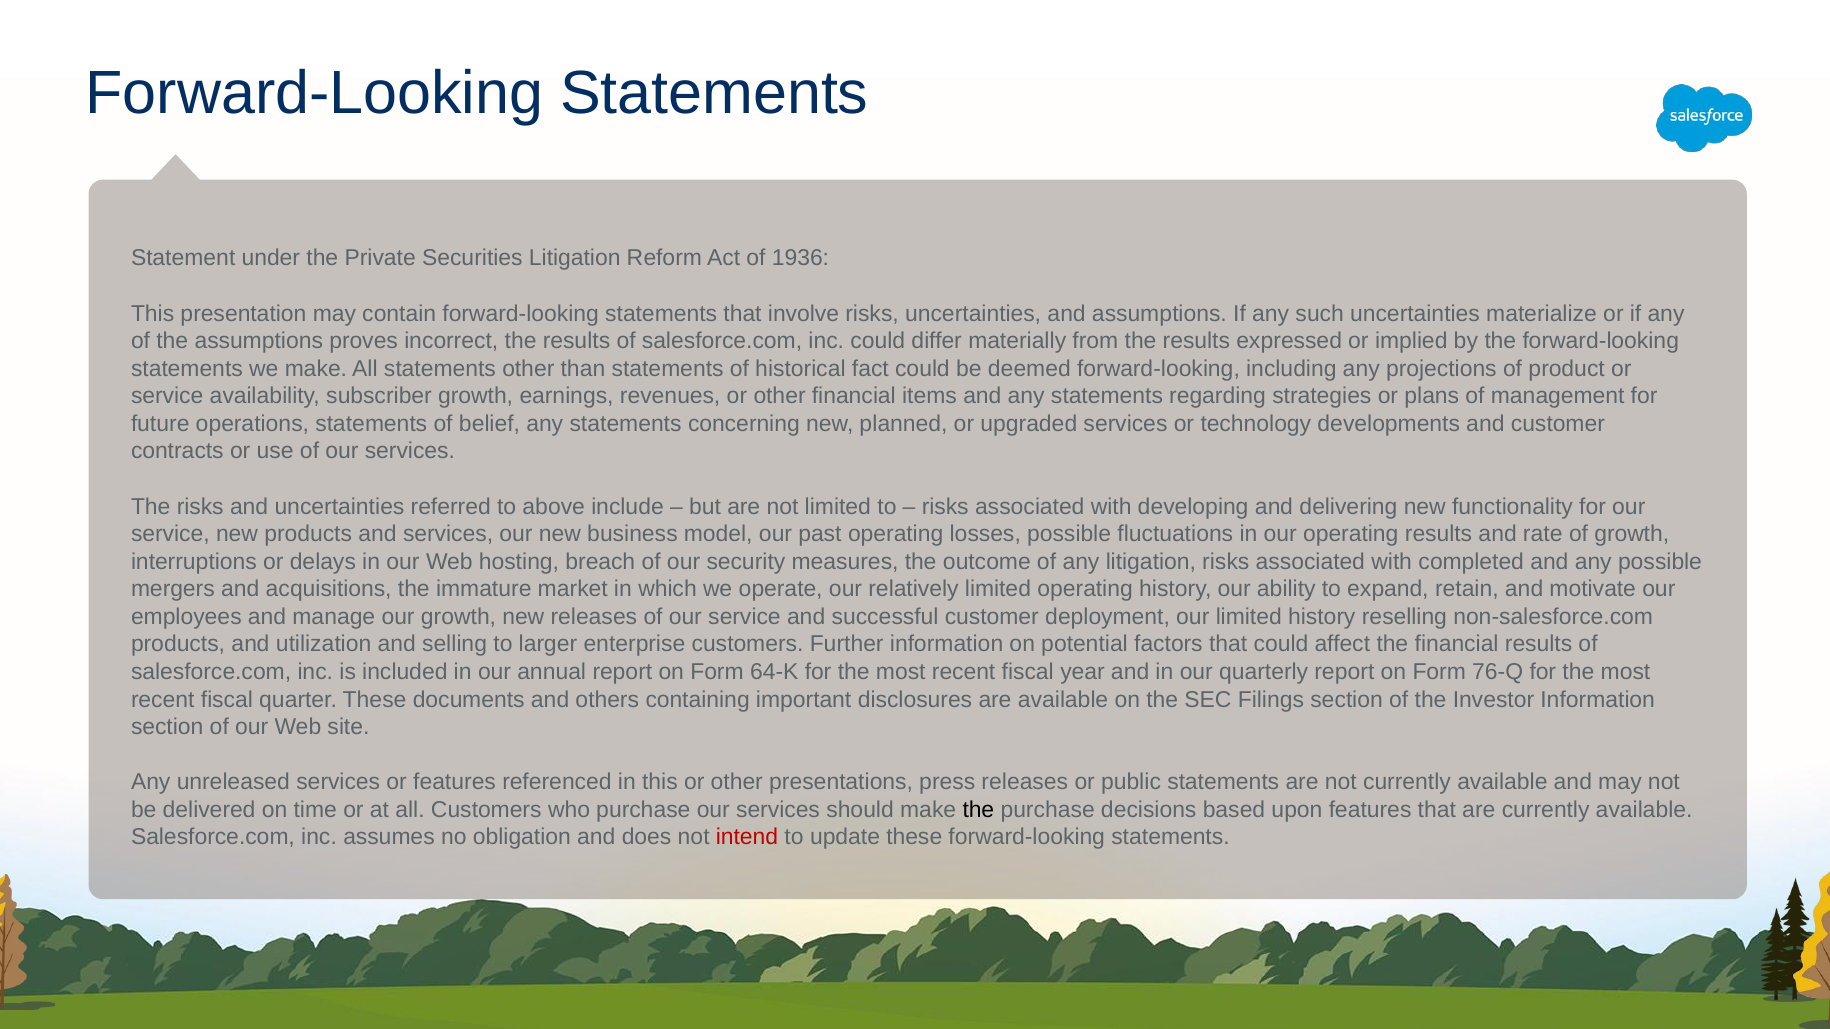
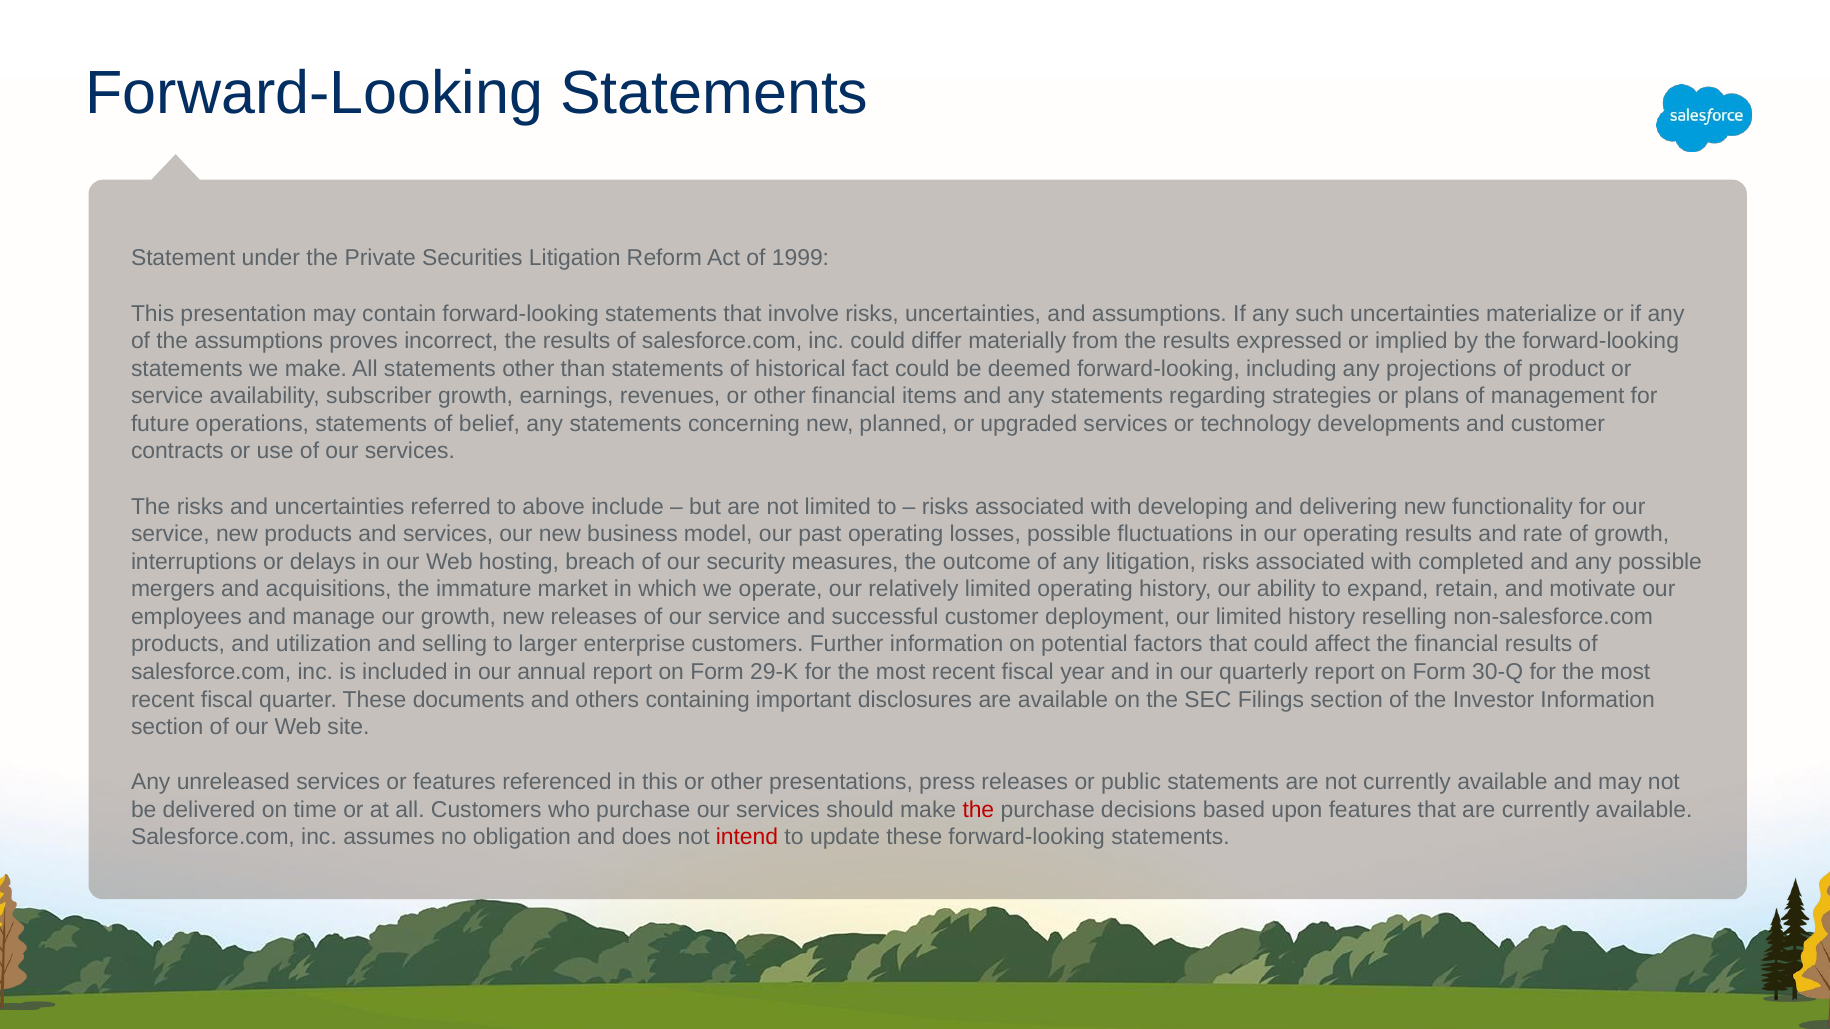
1936: 1936 -> 1999 (800, 259)
64-K: 64-K -> 29-K (774, 672)
76-Q: 76-Q -> 30-Q (1498, 672)
the colour: black -> red (978, 810)
